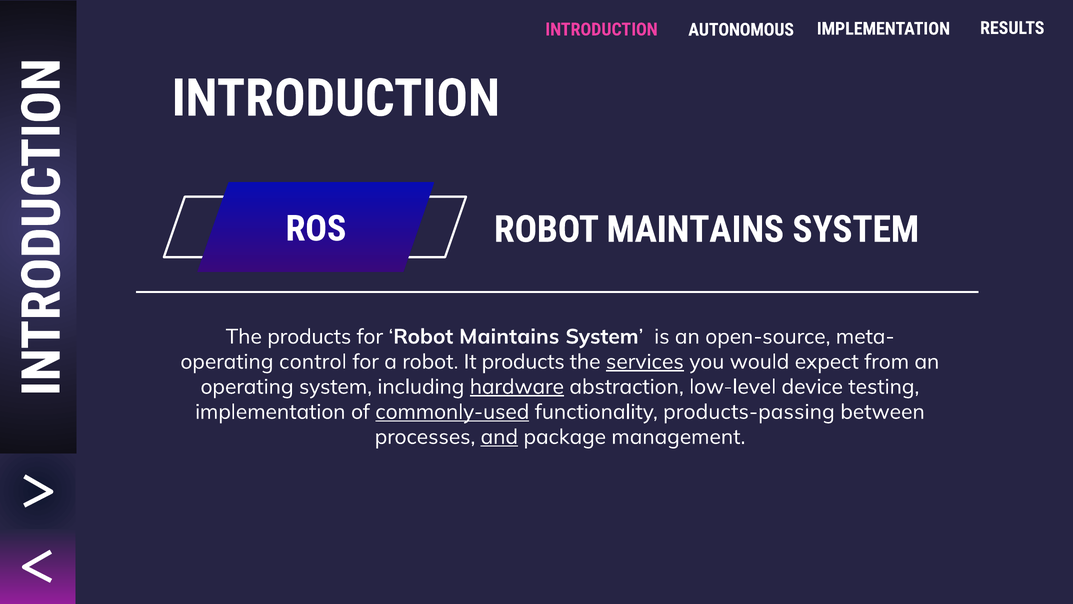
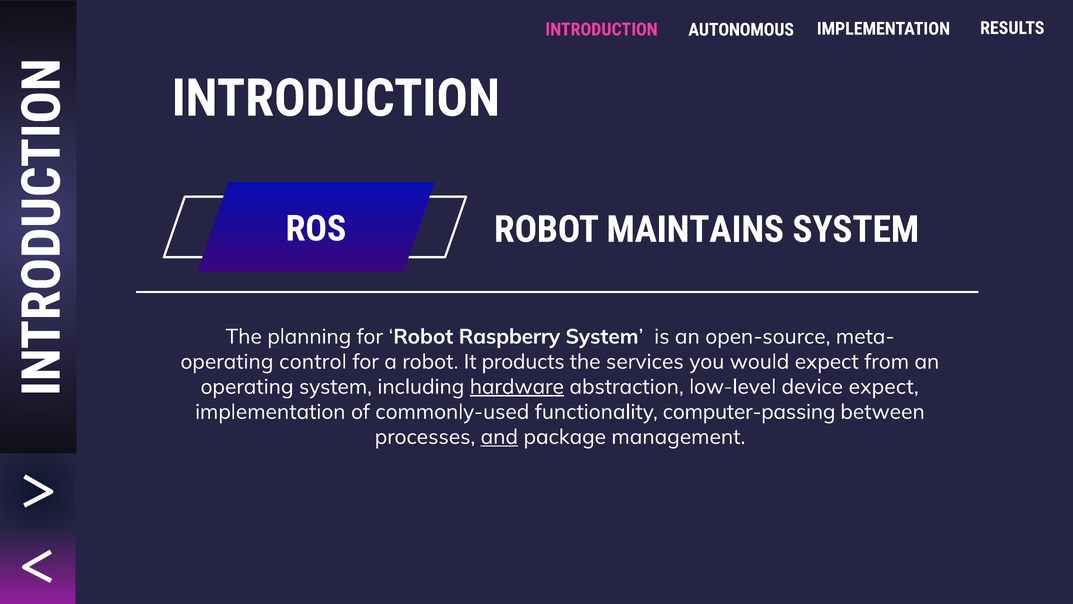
products: products -> planning (309, 336)
for Robot Maintains: Maintains -> Raspberry (509, 336)
services underline: present -> none (645, 362)
device testing: testing -> expect (884, 387)
commonly-used underline: present -> none (452, 412)
products-passing: products-passing -> computer-passing (749, 412)
